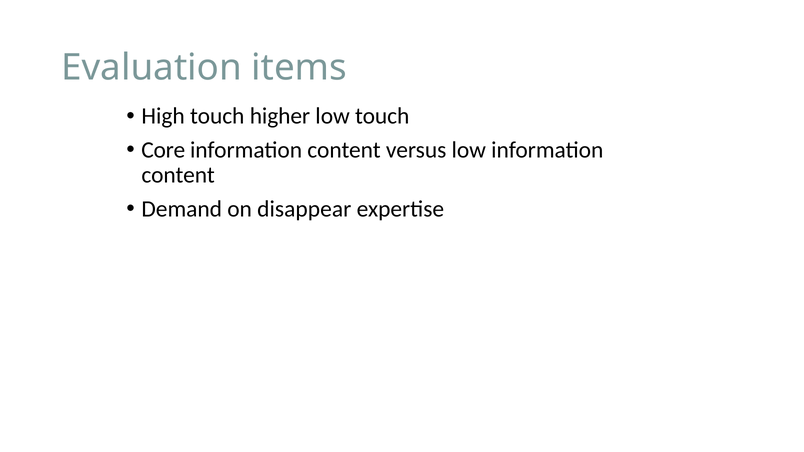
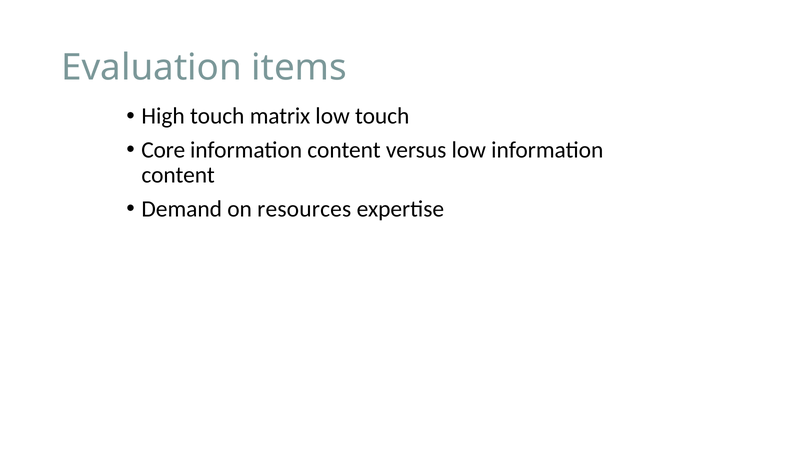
higher: higher -> matrix (280, 116)
disappear: disappear -> resources (304, 209)
